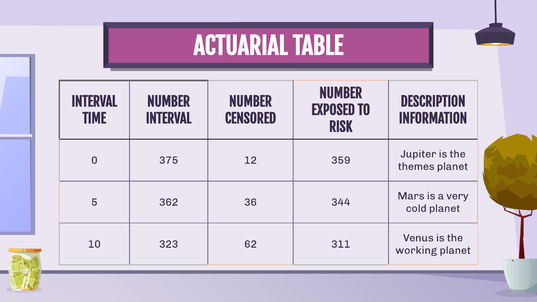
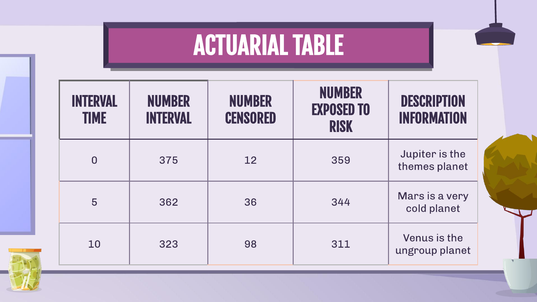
62: 62 -> 98 (251, 244)
working: working -> ungroup (416, 250)
